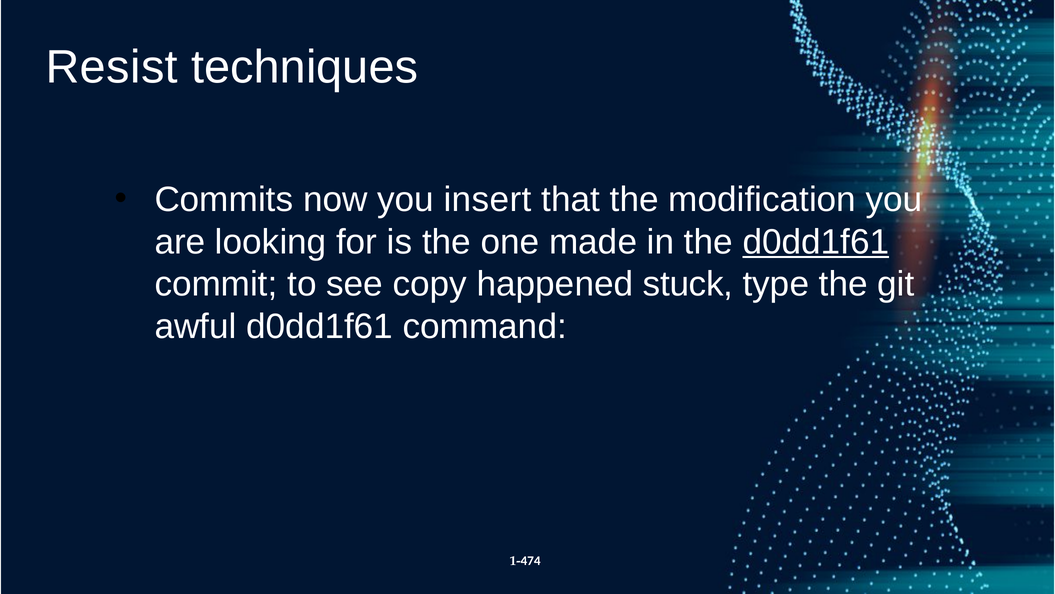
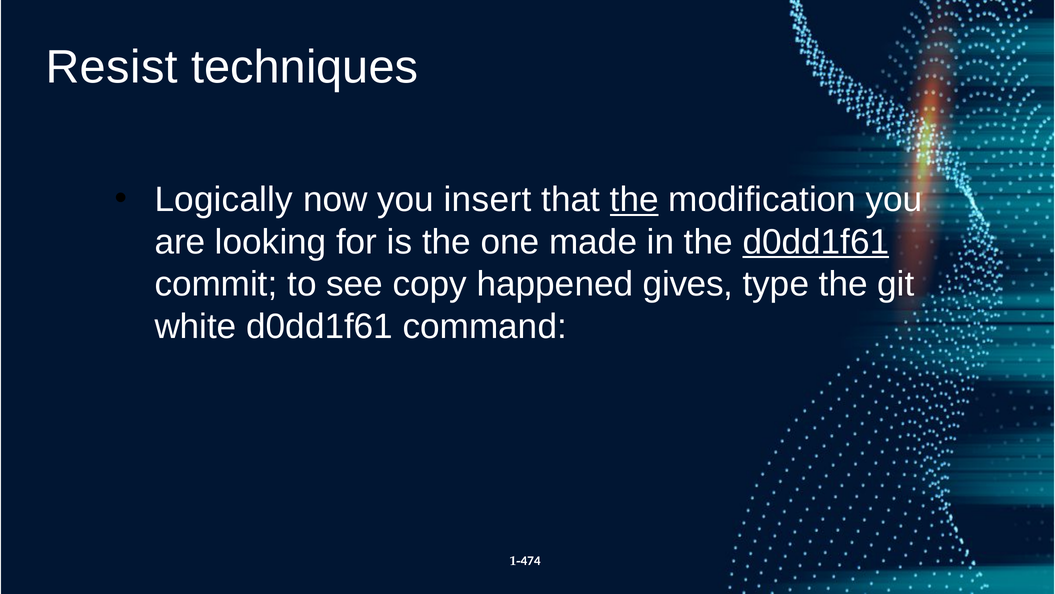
Commits: Commits -> Logically (224, 200)
the underline: none -> present (634, 200)
stuck: stuck -> gives (688, 284)
awful: awful -> white (196, 326)
